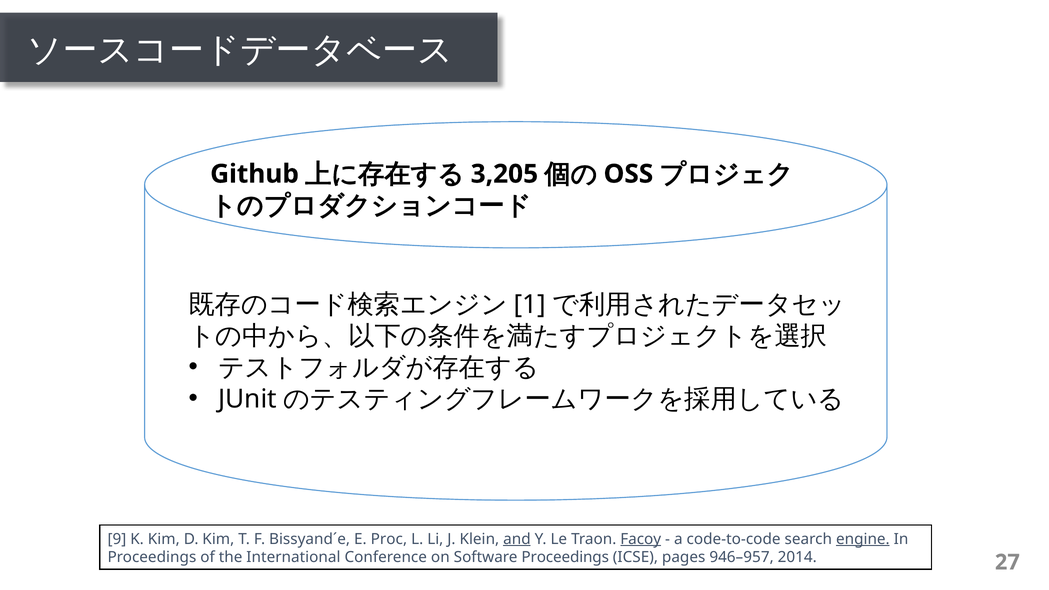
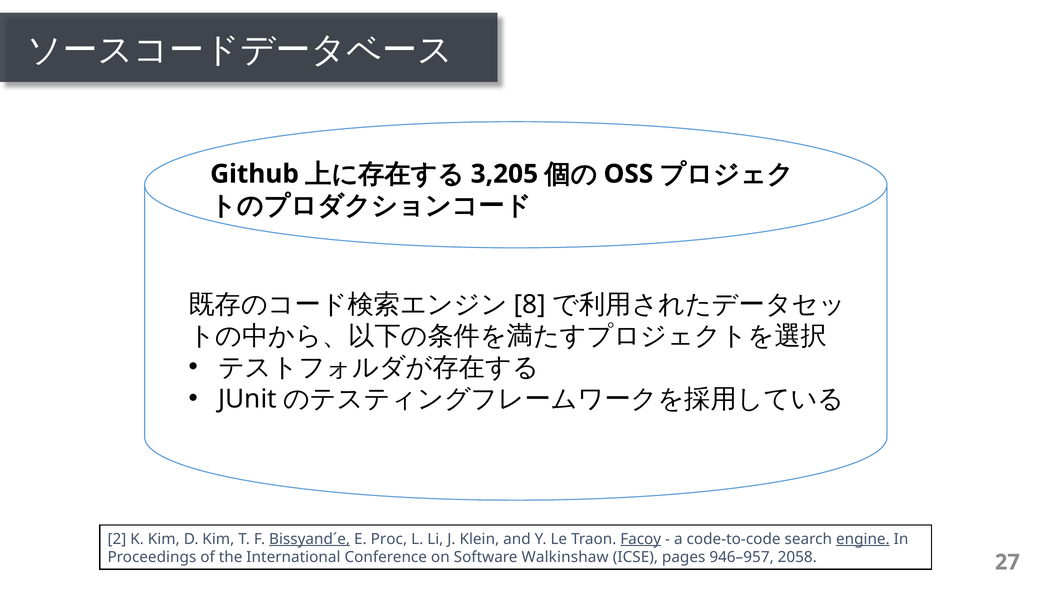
1: 1 -> 8 (530, 305)
9: 9 -> 2 (117, 539)
Bissyand´e underline: none -> present (310, 539)
and underline: present -> none (517, 539)
Software Proceedings: Proceedings -> Walkinshaw (565, 557)
2014: 2014 -> 2058 (797, 557)
